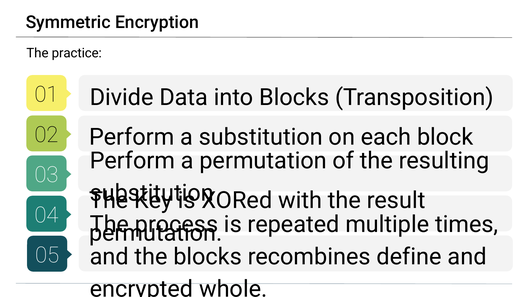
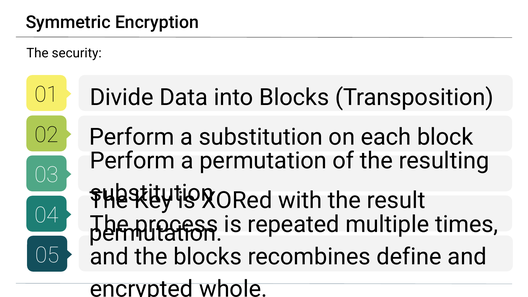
practice: practice -> security (77, 53)
